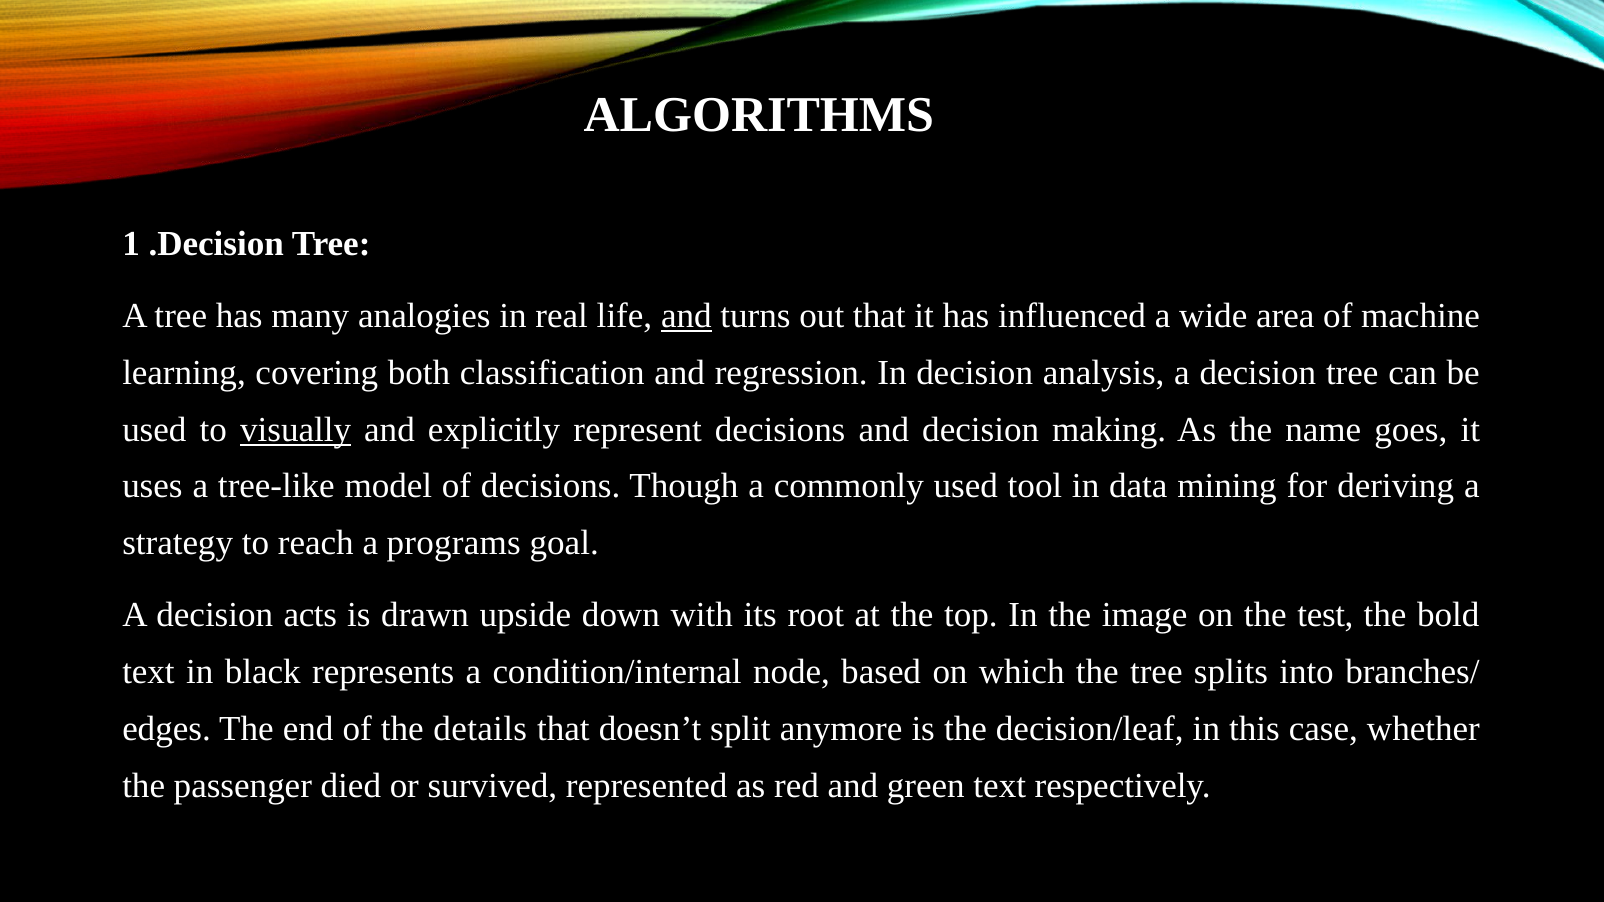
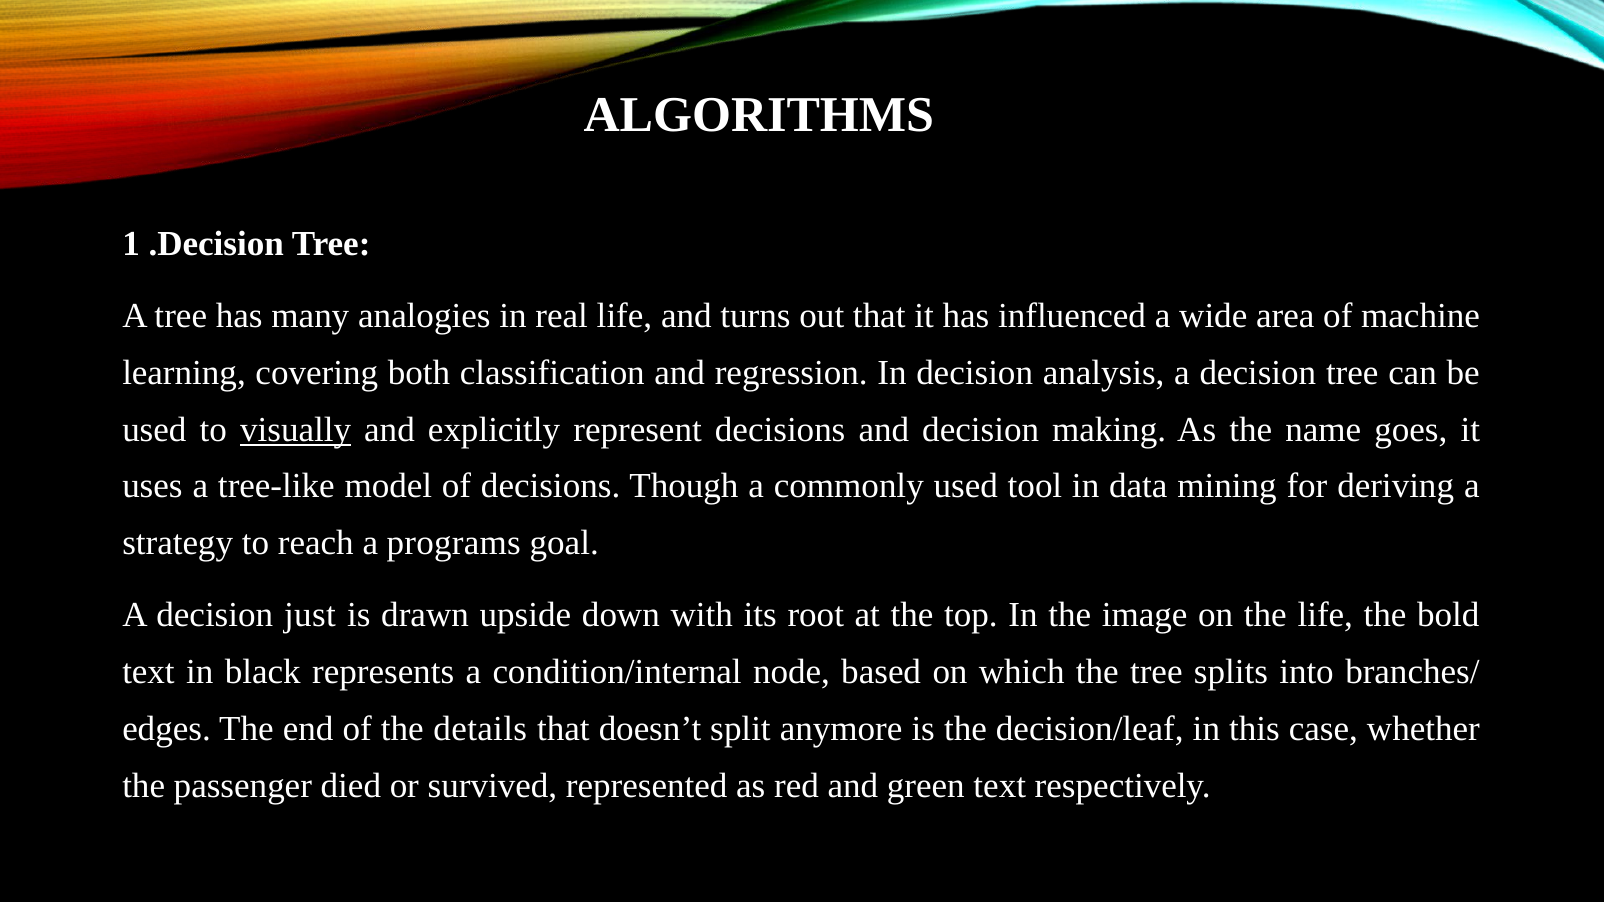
and underline: present -> none (686, 316)
acts: acts -> just (310, 615)
the test: test -> life (1325, 615)
